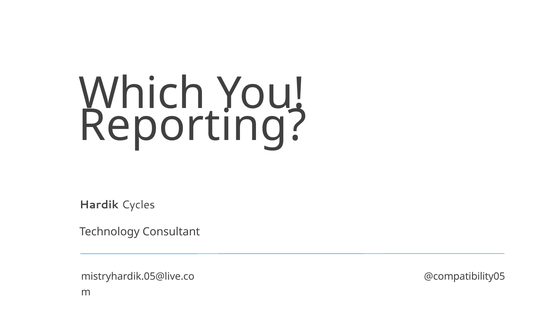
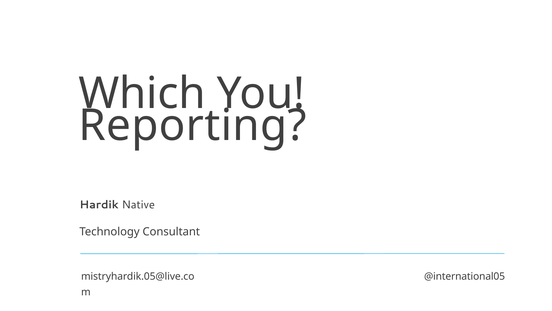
Cycles: Cycles -> Native (138, 204)
@compatibility05: @compatibility05 -> @international05 (465, 276)
